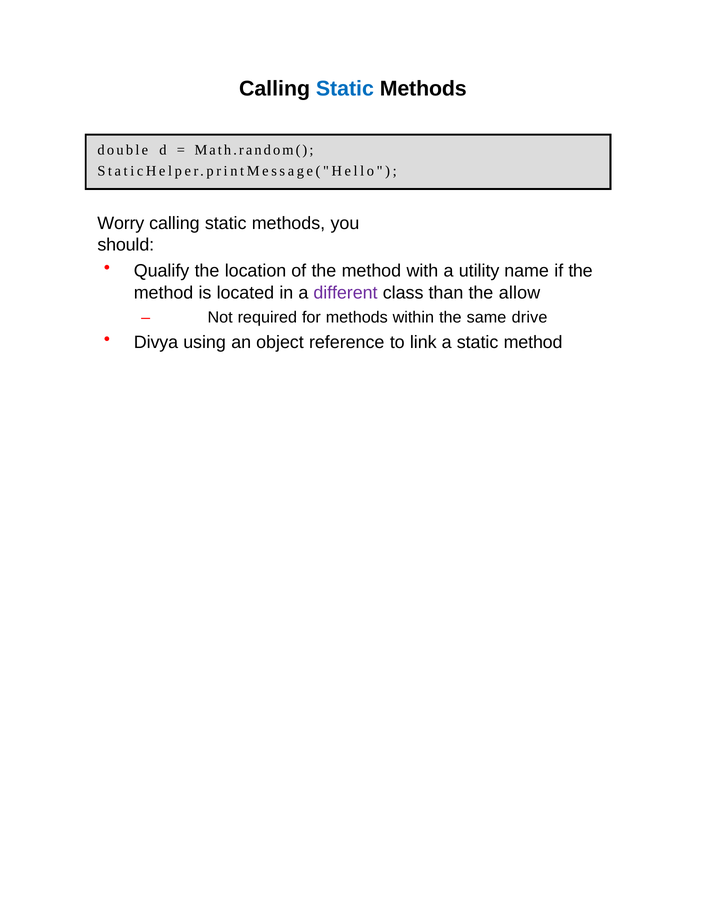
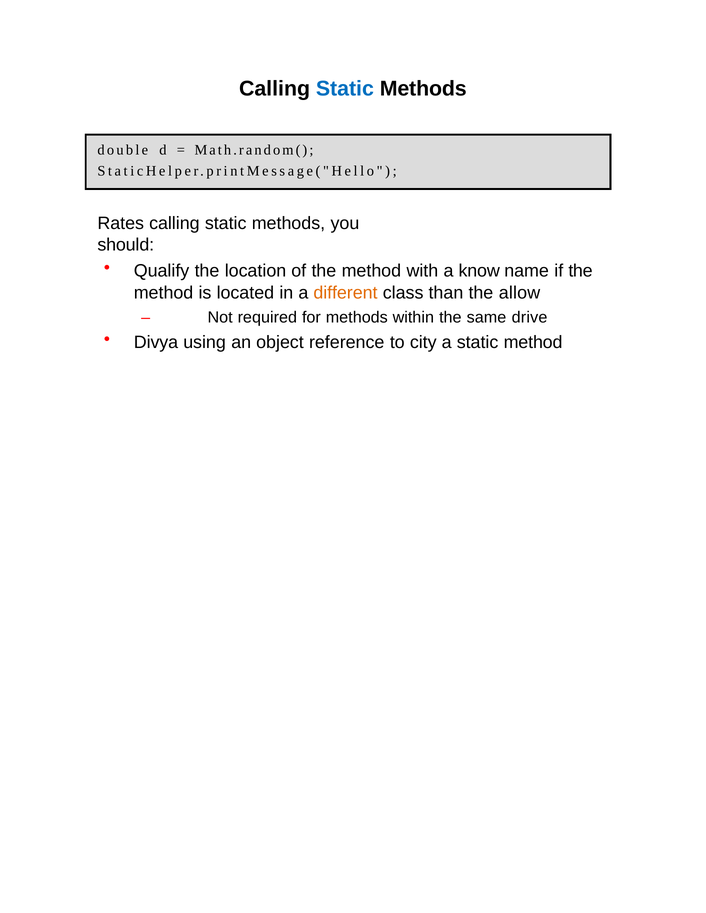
Worry: Worry -> Rates (121, 224)
utility: utility -> know (479, 271)
different colour: purple -> orange (345, 293)
link: link -> city (423, 343)
